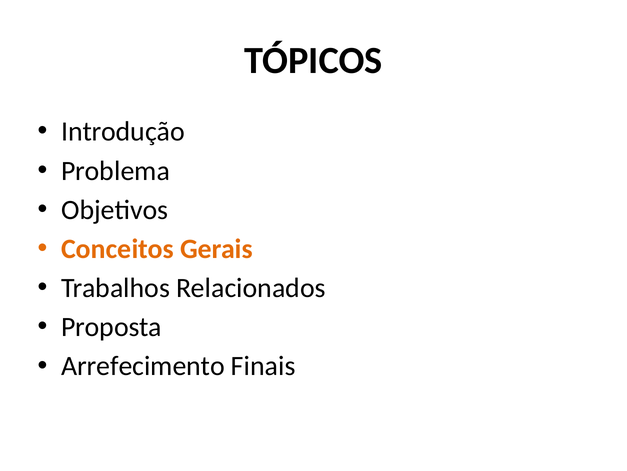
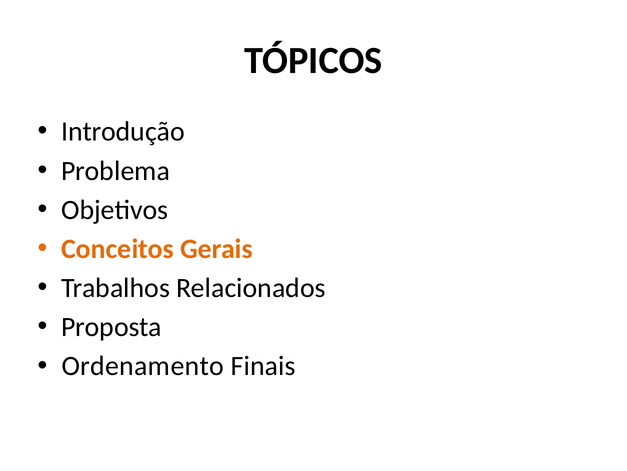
Arrefecimento: Arrefecimento -> Ordenamento (143, 366)
